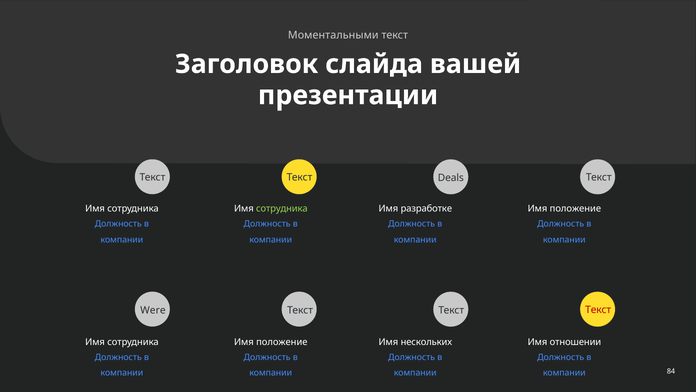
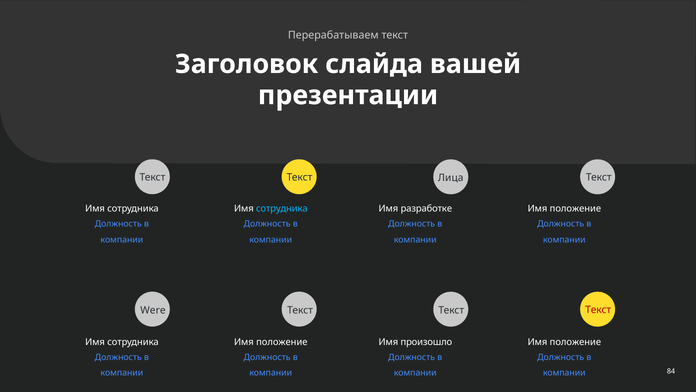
Моментальными: Моментальными -> Перерабатываем (333, 35)
Deals: Deals -> Лица (451, 178)
сотрудника colour: light green -> light blue (282, 209)
нескольких: нескольких -> произошло (426, 342)
отношении: отношении -> положение (575, 342)
